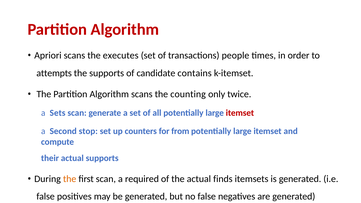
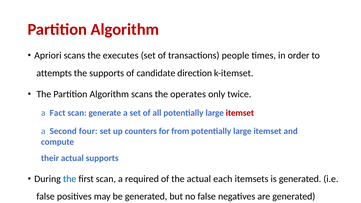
contains: contains -> direction (195, 73)
counting: counting -> operates (188, 94)
Sets: Sets -> Fact (58, 113)
stop: stop -> four (88, 131)
the colour: orange -> blue (70, 179)
finds: finds -> each (223, 179)
